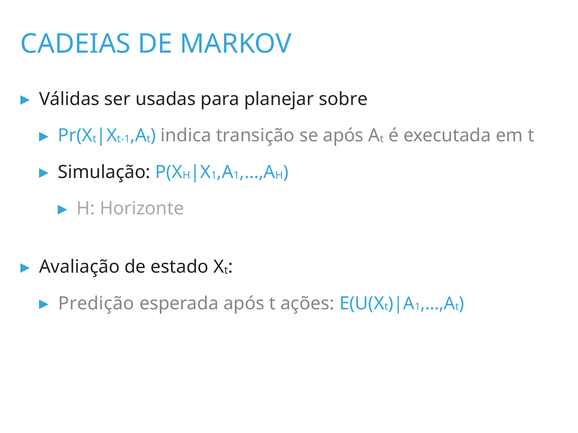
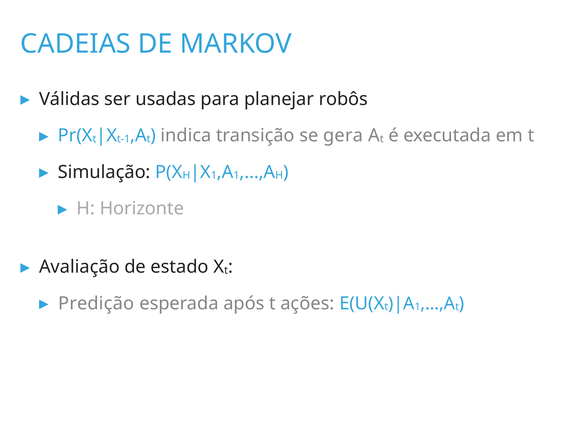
sobre: sobre -> robôs (343, 99)
se após: após -> gera (343, 136)
